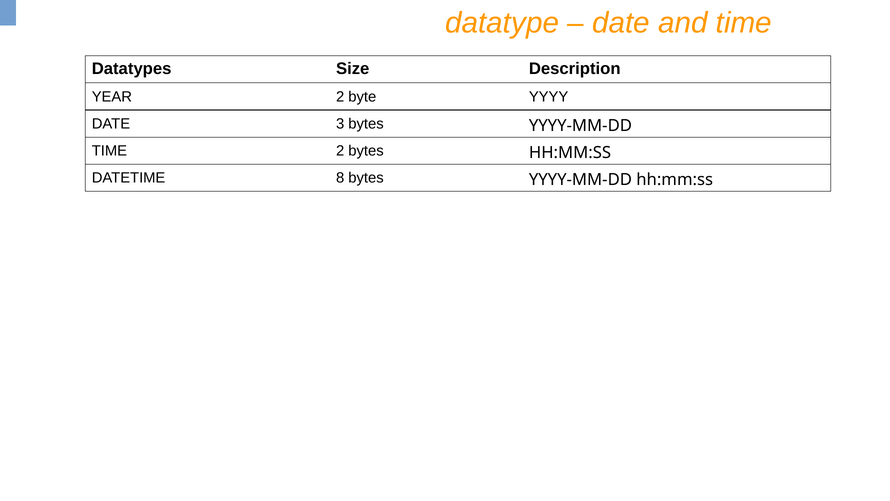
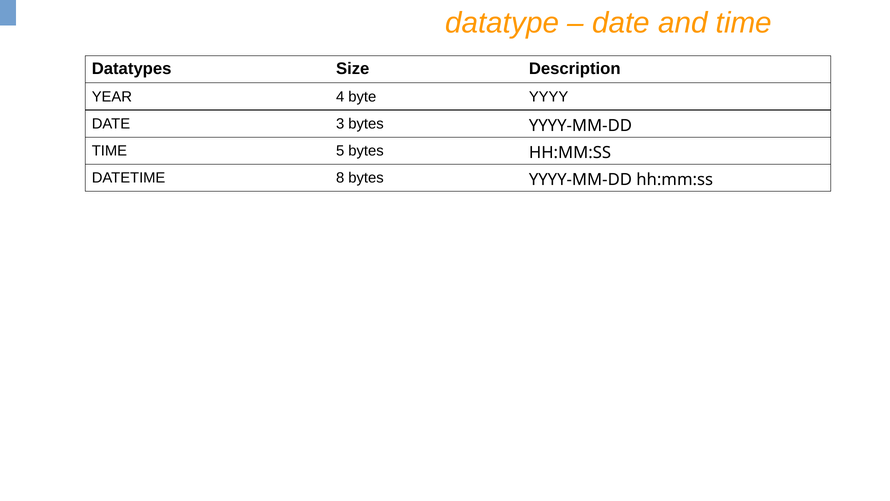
YEAR 2: 2 -> 4 (340, 97)
TIME 2: 2 -> 5 (340, 151)
